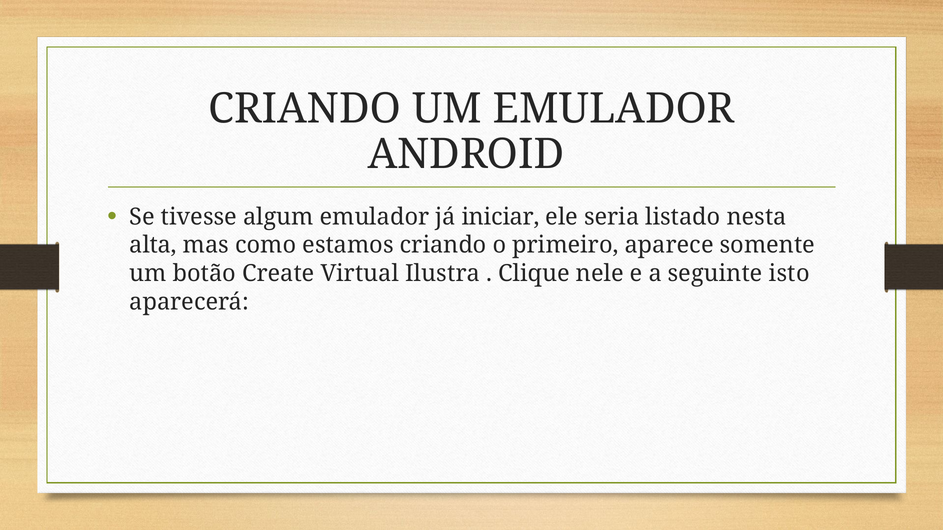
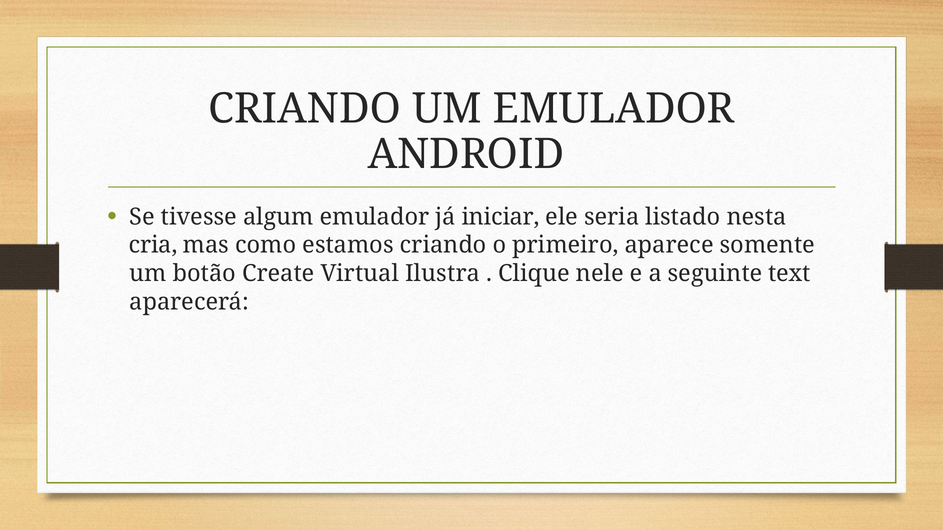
alta: alta -> cria (153, 245)
isto: isto -> text (789, 274)
